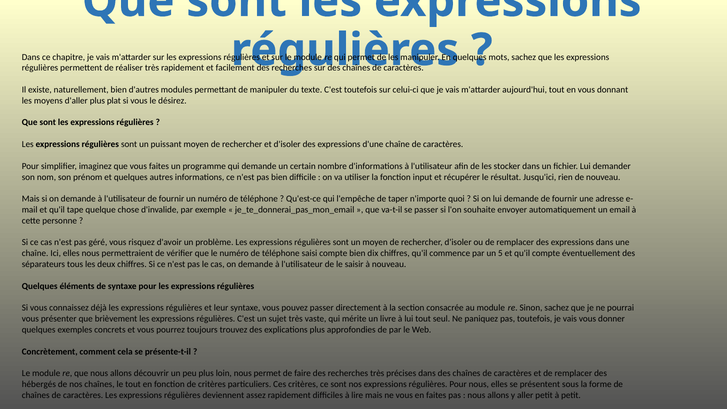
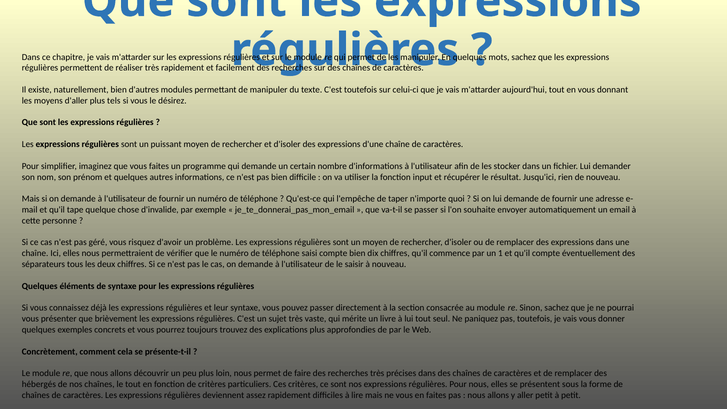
plat: plat -> tels (114, 101)
5: 5 -> 1 (500, 253)
